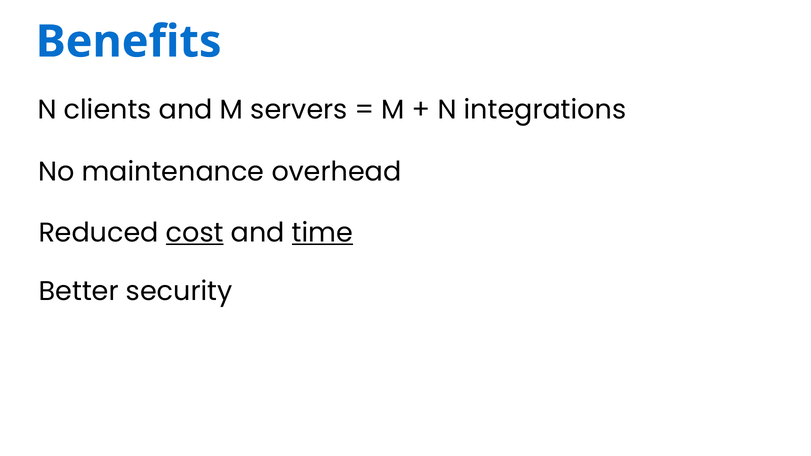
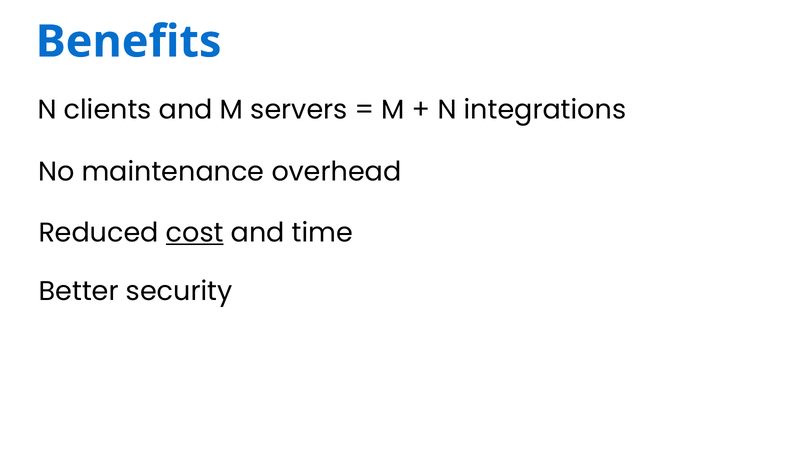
time underline: present -> none (322, 233)
